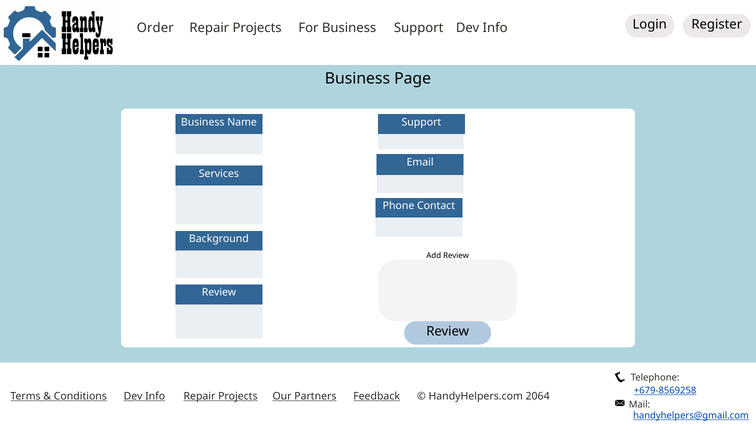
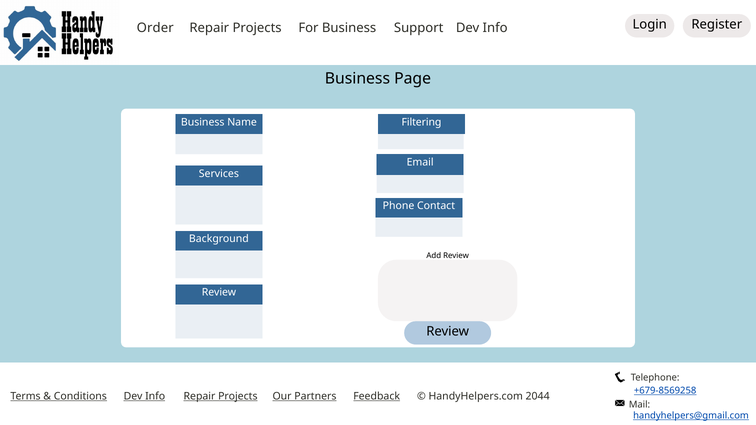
Support: Support -> Filtering (421, 122)
2064: 2064 -> 2044 (538, 396)
